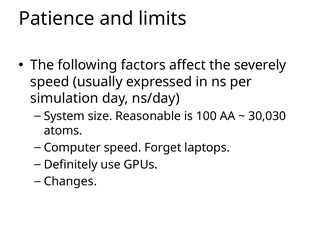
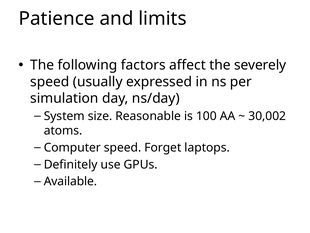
30,030: 30,030 -> 30,002 (267, 116)
Changes: Changes -> Available (70, 181)
